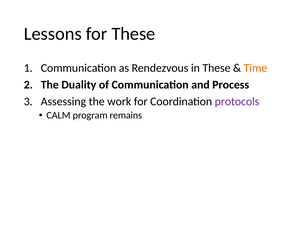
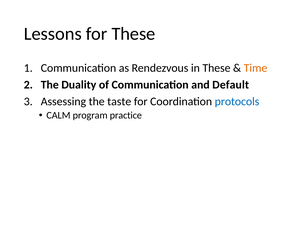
Process: Process -> Default (231, 85)
work: work -> taste (119, 102)
protocols colour: purple -> blue (237, 102)
remains: remains -> practice (126, 116)
